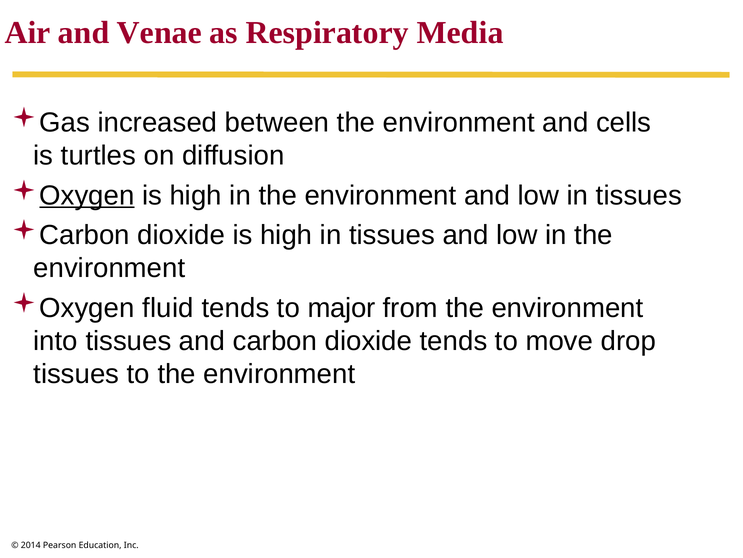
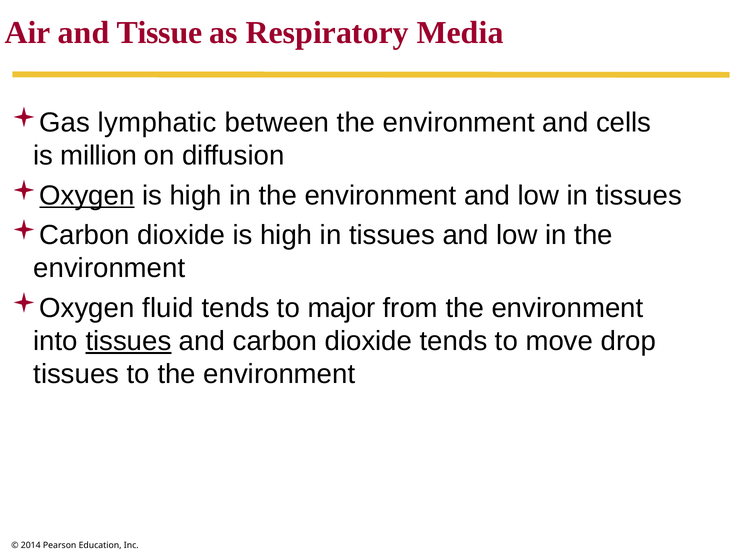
Venae: Venae -> Tissue (160, 33)
increased: increased -> lymphatic (157, 122)
turtles: turtles -> million (99, 156)
tissues underline: none -> present (128, 341)
